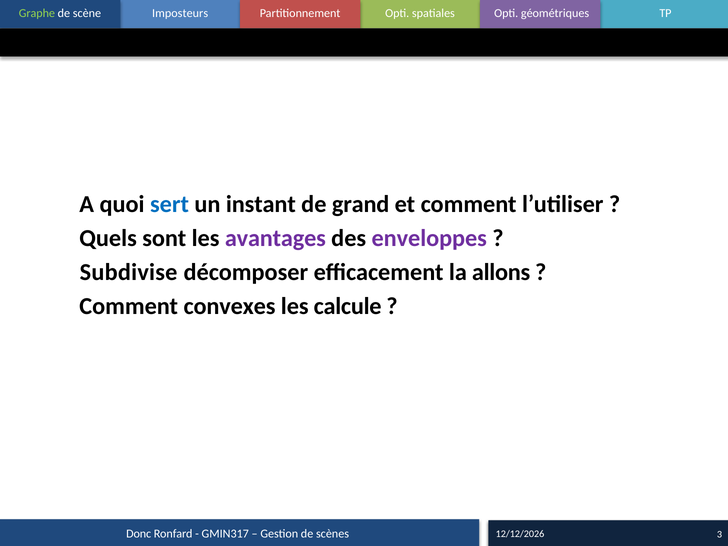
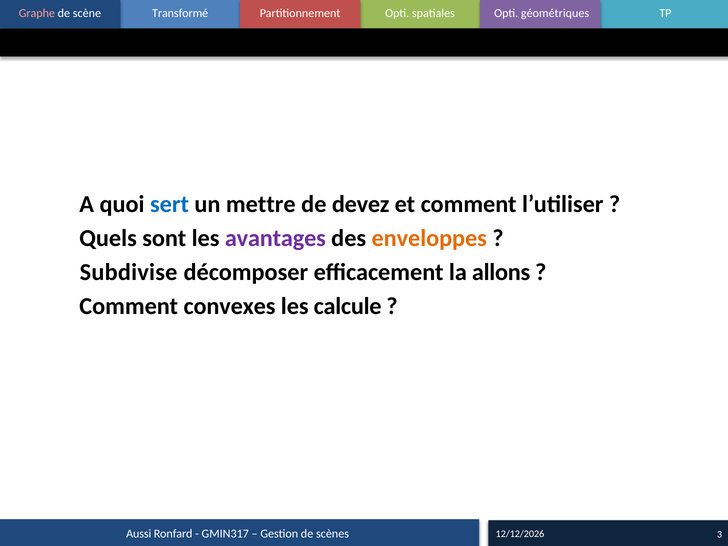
Graphe colour: light green -> pink (37, 13)
Imposteurs: Imposteurs -> Transformé (180, 13)
instant: instant -> mettre (261, 204)
grand: grand -> devez (361, 204)
enveloppes colour: purple -> orange (429, 238)
Donc: Donc -> Aussi (139, 534)
